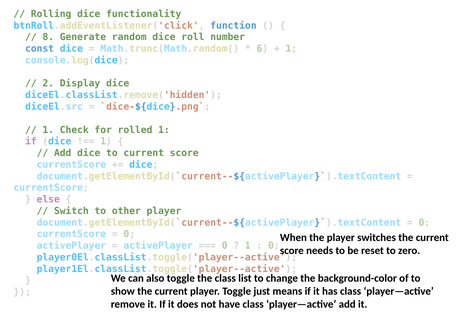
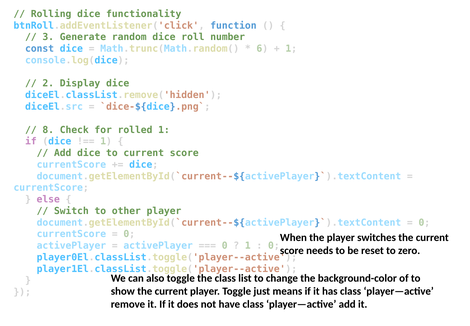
8: 8 -> 3 (48, 37)
1: 1 -> 8 (48, 130)
